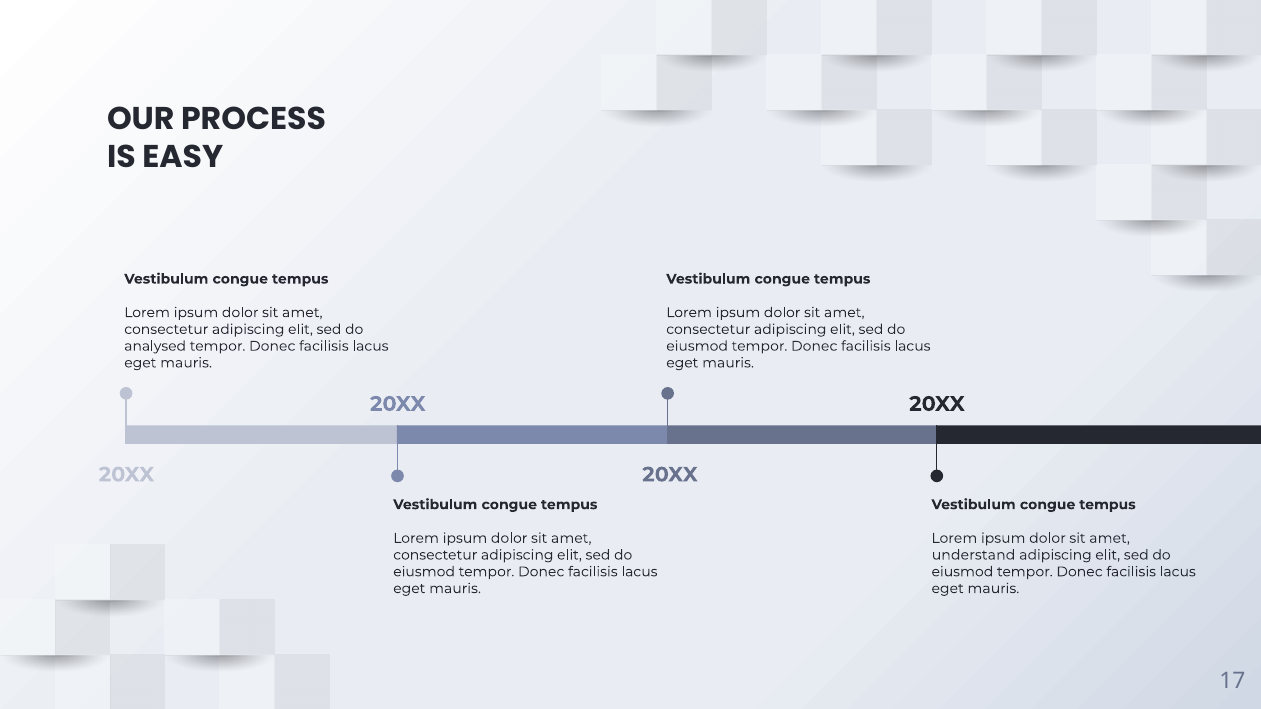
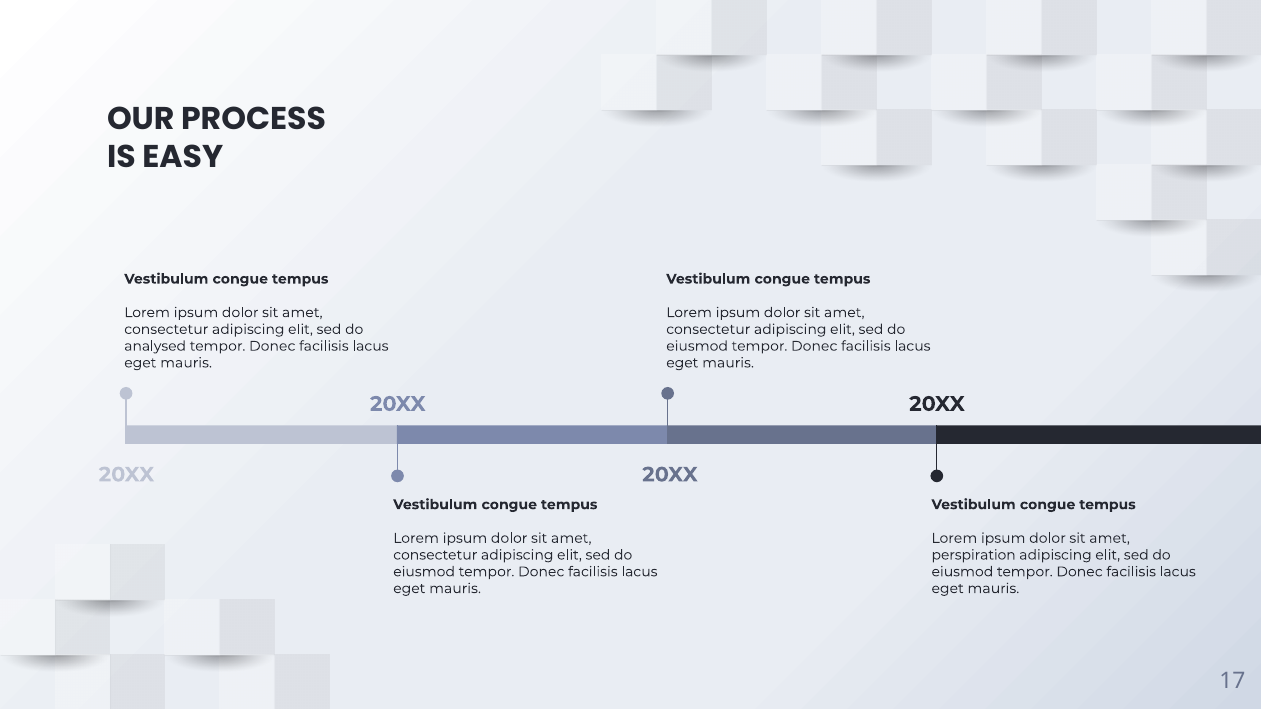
understand: understand -> perspiration (974, 555)
